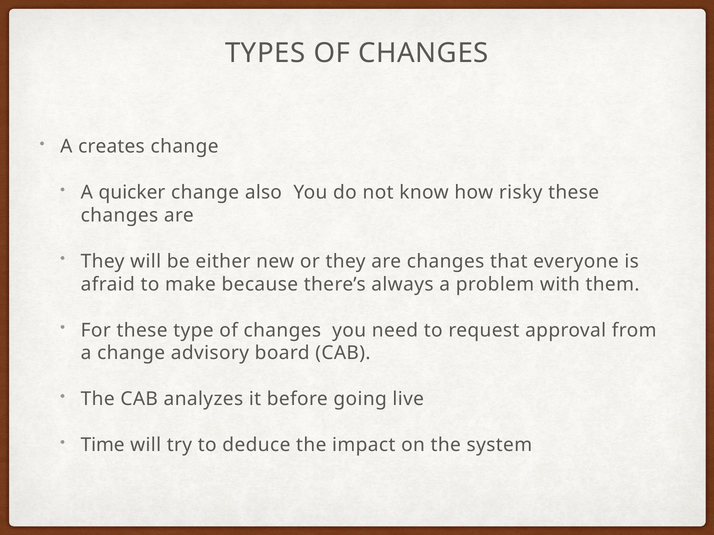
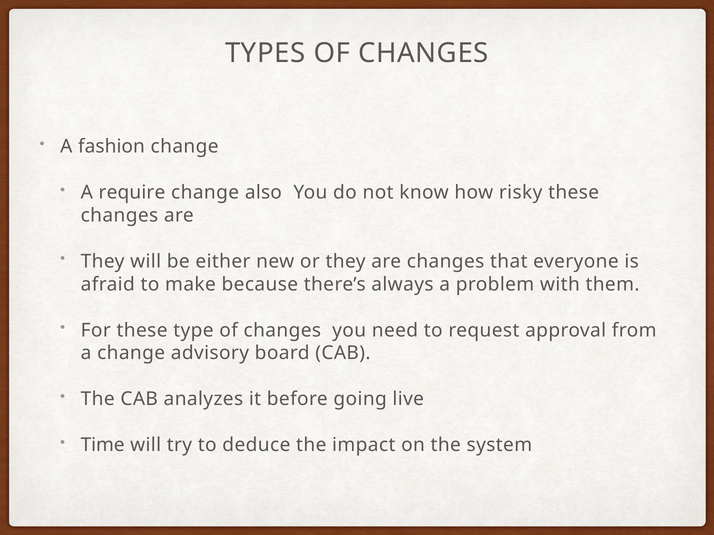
creates: creates -> fashion (112, 147)
quicker: quicker -> require (132, 193)
